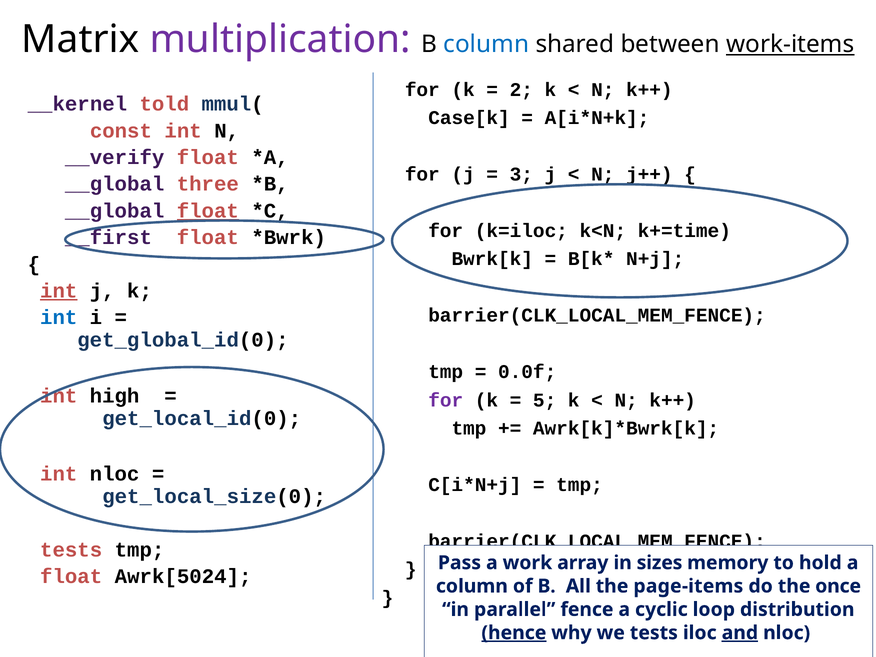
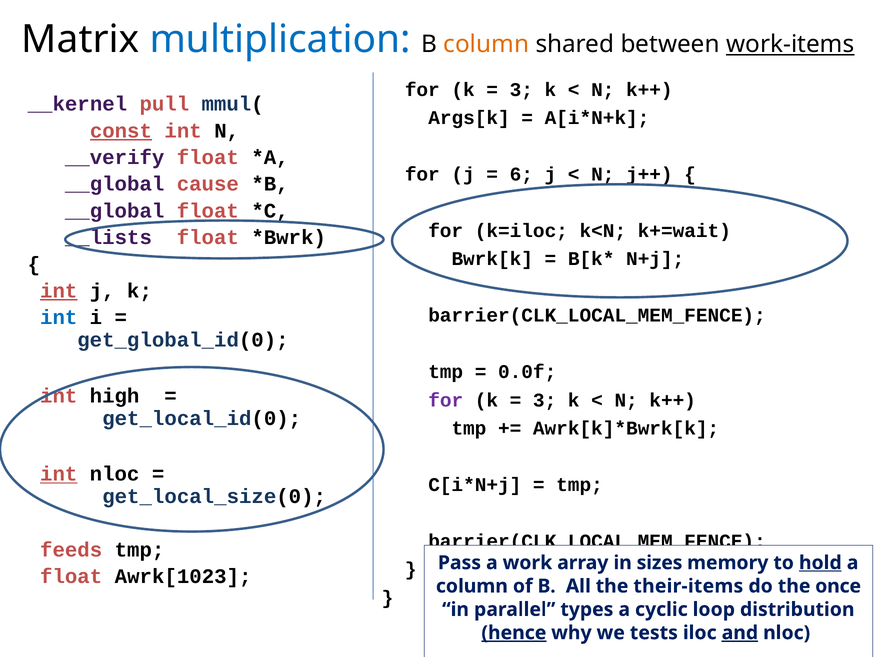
multiplication colour: purple -> blue (280, 39)
column colour: blue -> orange (486, 44)
2: 2 -> 3 (521, 90)
told: told -> pull (164, 104)
Case[k: Case[k -> Args[k (469, 118)
const underline: none -> present (121, 131)
3: 3 -> 6 (521, 174)
three: three -> cause (208, 184)
float underline: present -> none (208, 211)
k+=time: k+=time -> k+=wait (684, 231)
__first: __first -> __lists (108, 238)
5: 5 -> 3 (545, 400)
int underline: none -> present (59, 474)
tests: tests -> feeds (71, 550)
hold underline: none -> present (820, 563)
Awrk[5024: Awrk[5024 -> Awrk[1023 (183, 577)
page-items: page-items -> their-items (688, 586)
fence: fence -> types (587, 609)
